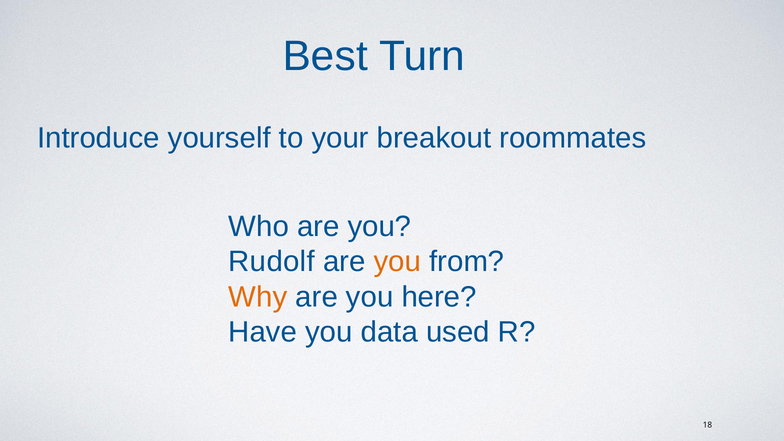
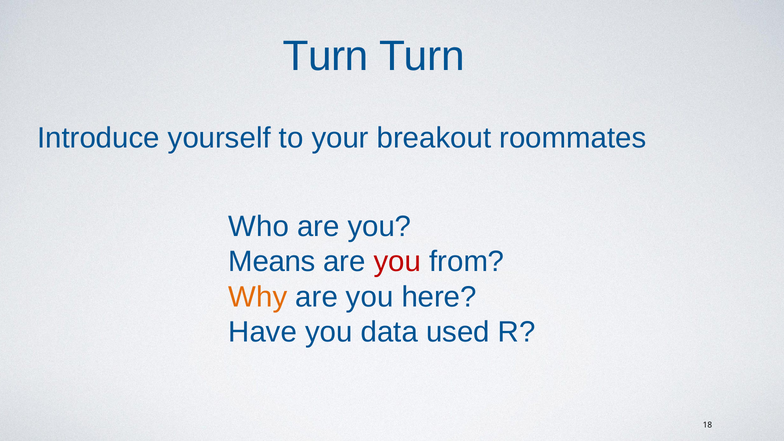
Best: Best -> Turn (326, 56)
Rudolf: Rudolf -> Means (272, 262)
you colour: orange -> red (397, 262)
